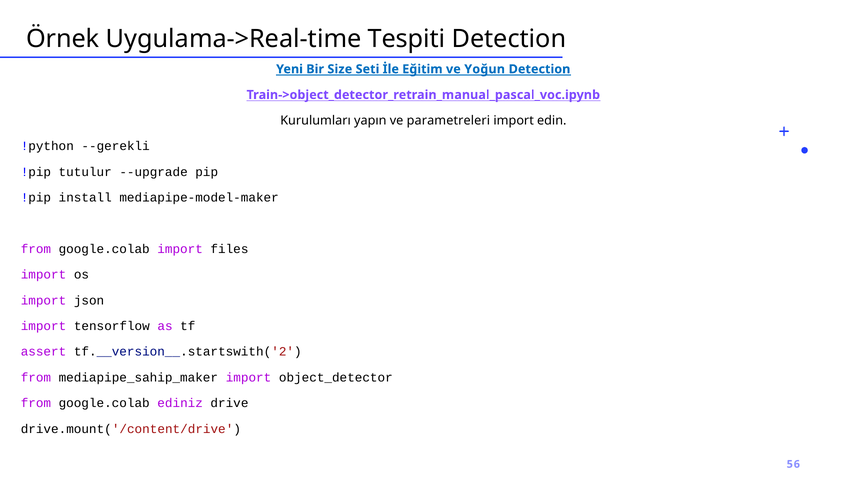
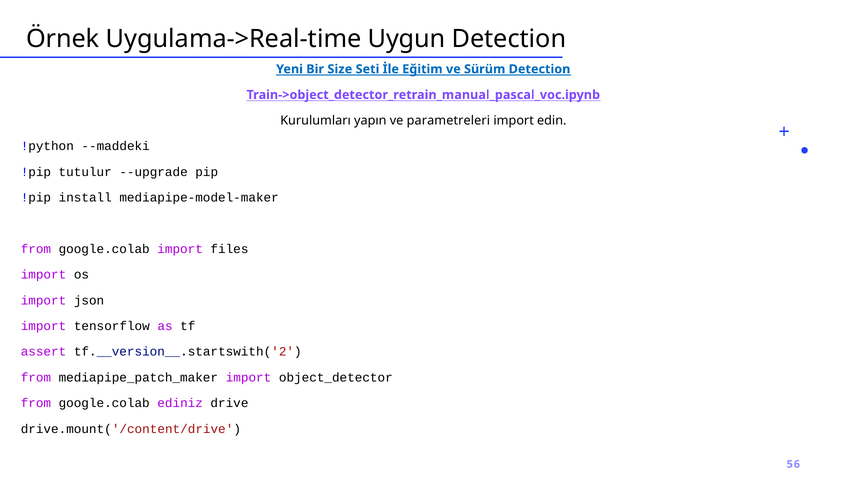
Tespiti: Tespiti -> Uygun (407, 39)
Yoğun: Yoğun -> Sürüm (485, 69)
--gerekli: --gerekli -> --maddeki (116, 146)
mediapipe_sahip_maker: mediapipe_sahip_maker -> mediapipe_patch_maker (138, 378)
